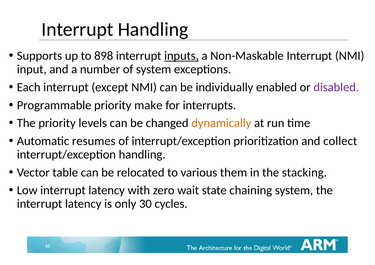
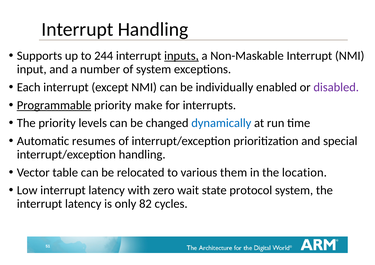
898: 898 -> 244 (104, 56)
Programmable underline: none -> present (54, 105)
dynamically colour: orange -> blue (221, 123)
collect: collect -> special (340, 141)
stacking: stacking -> location (304, 172)
chaining: chaining -> protocol (251, 190)
30: 30 -> 82 (145, 204)
